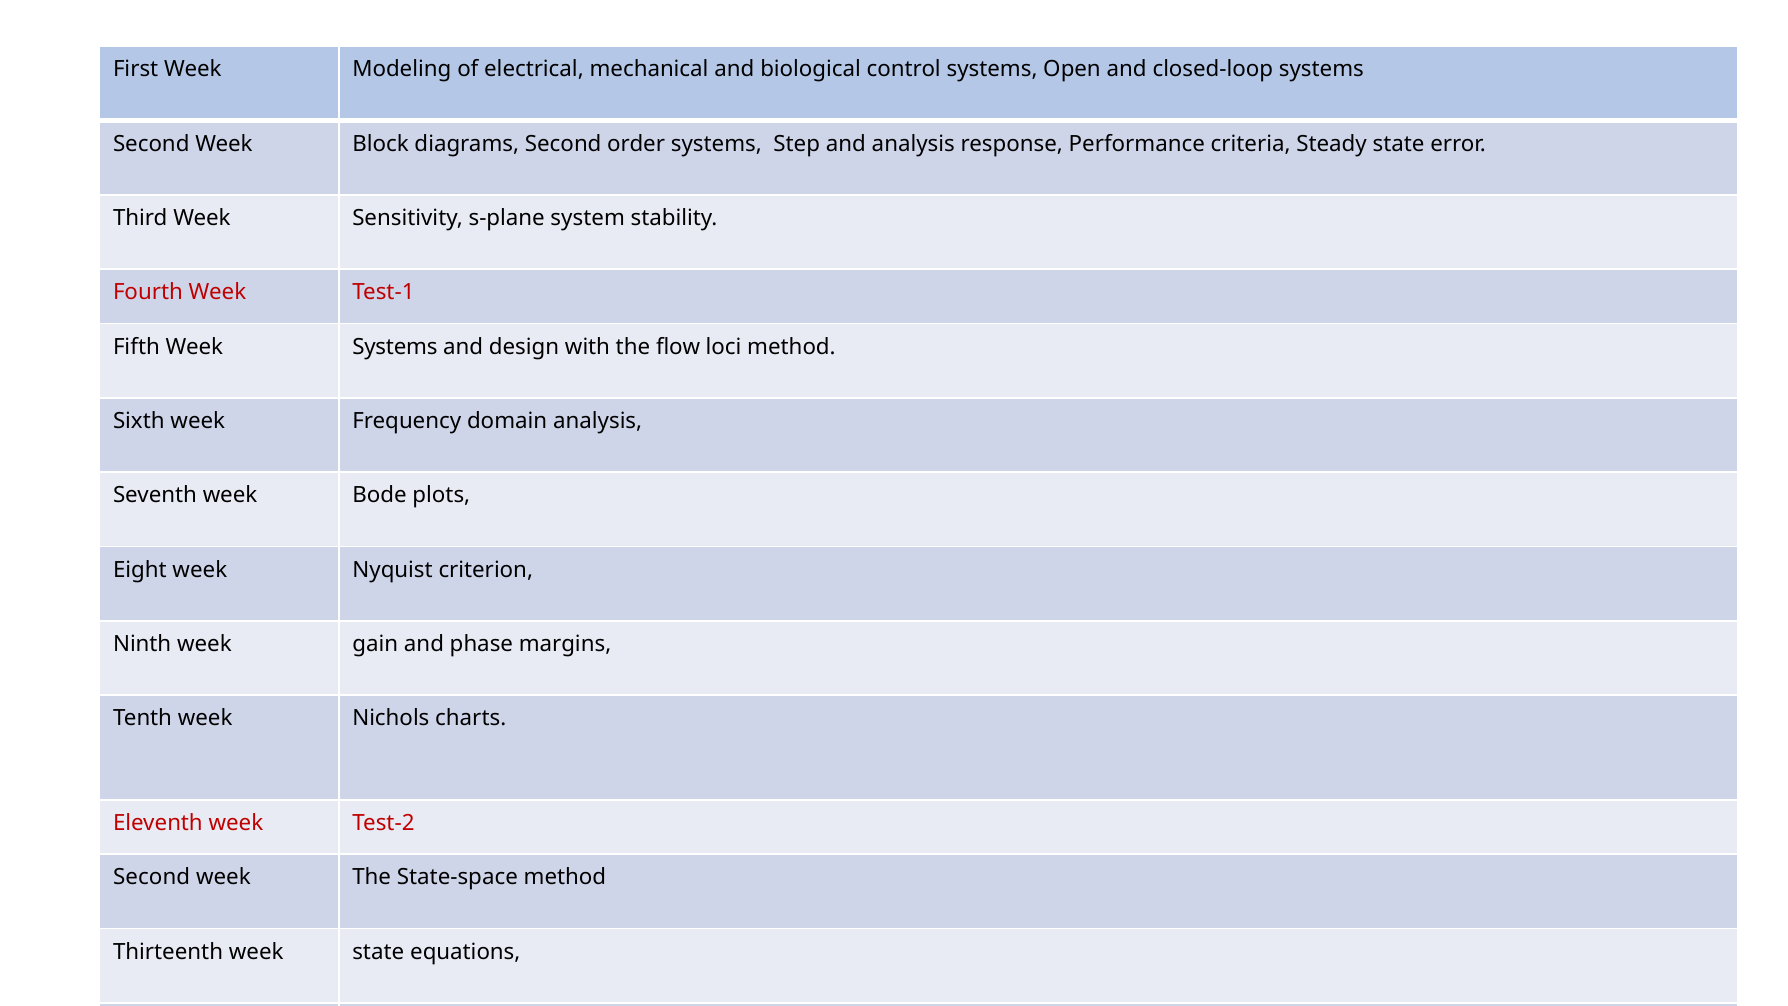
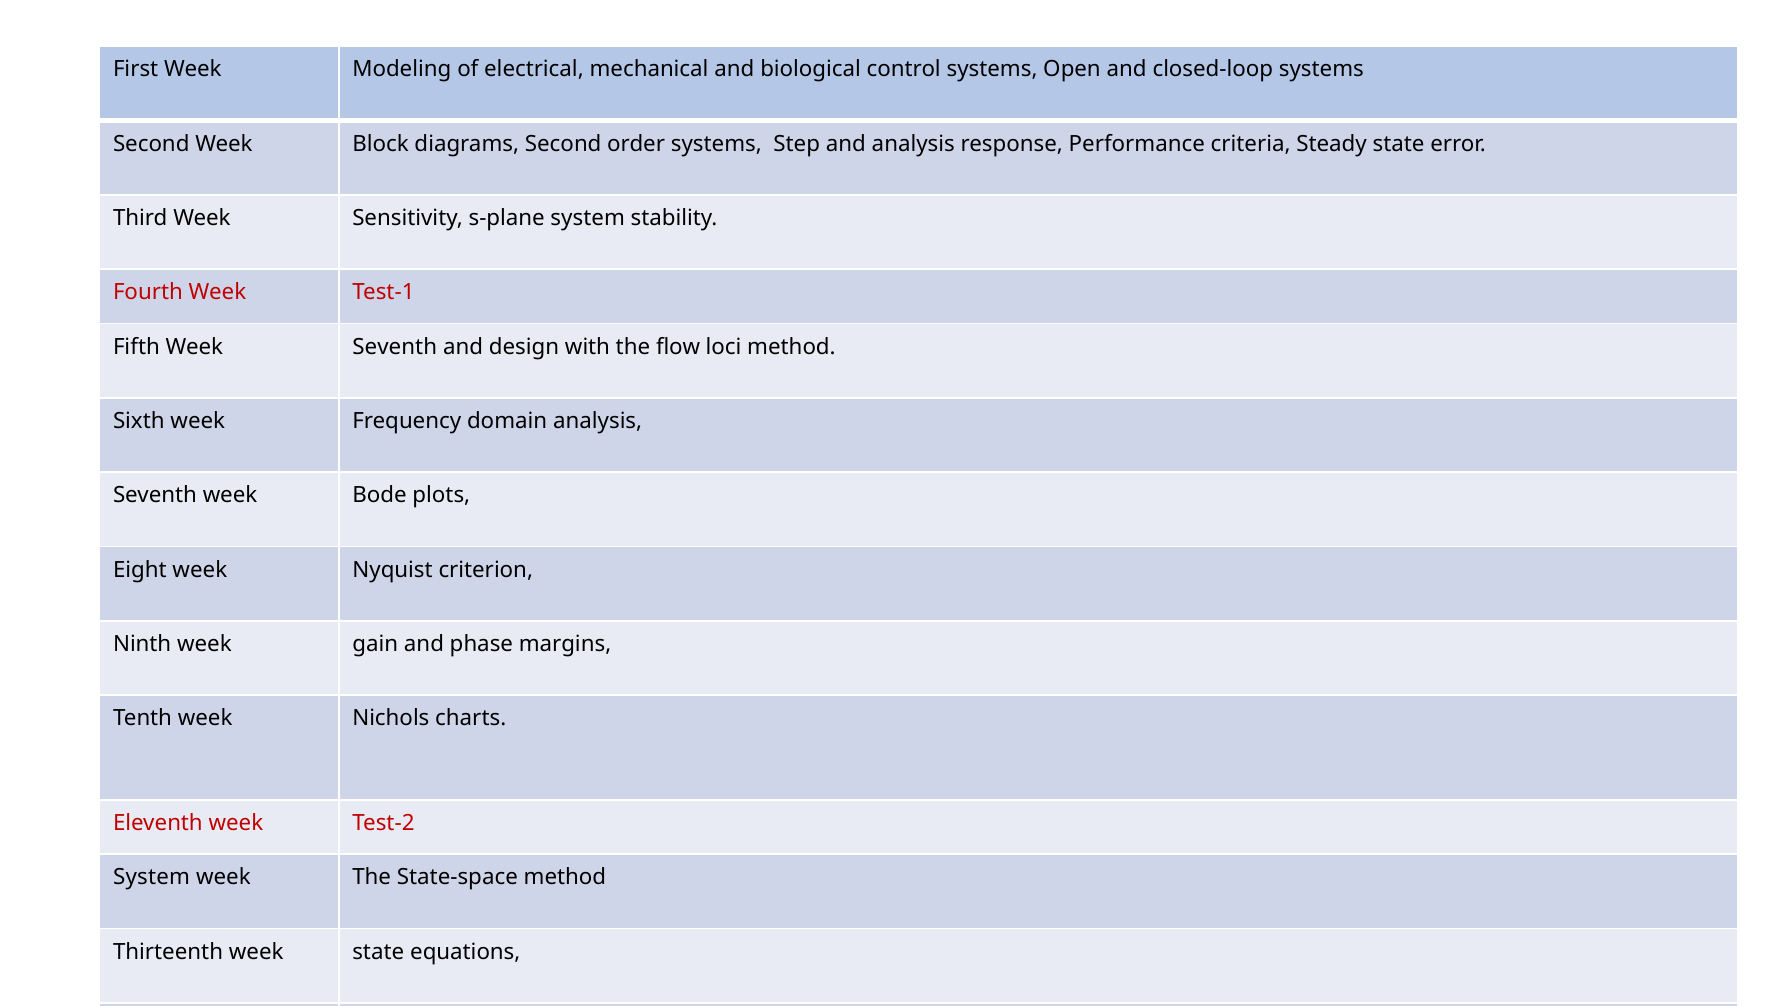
Week Systems: Systems -> Seventh (395, 347)
Second: Second -> System (152, 877)
